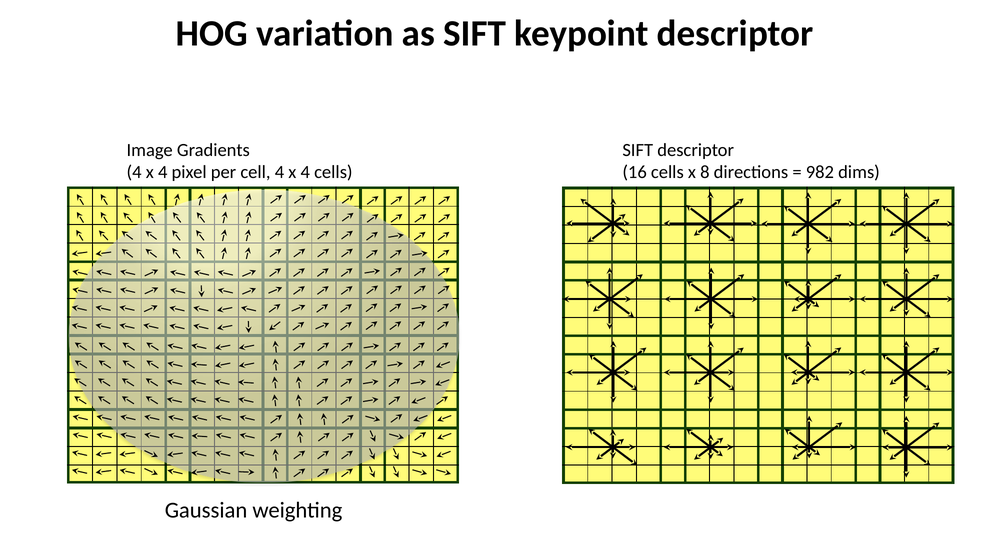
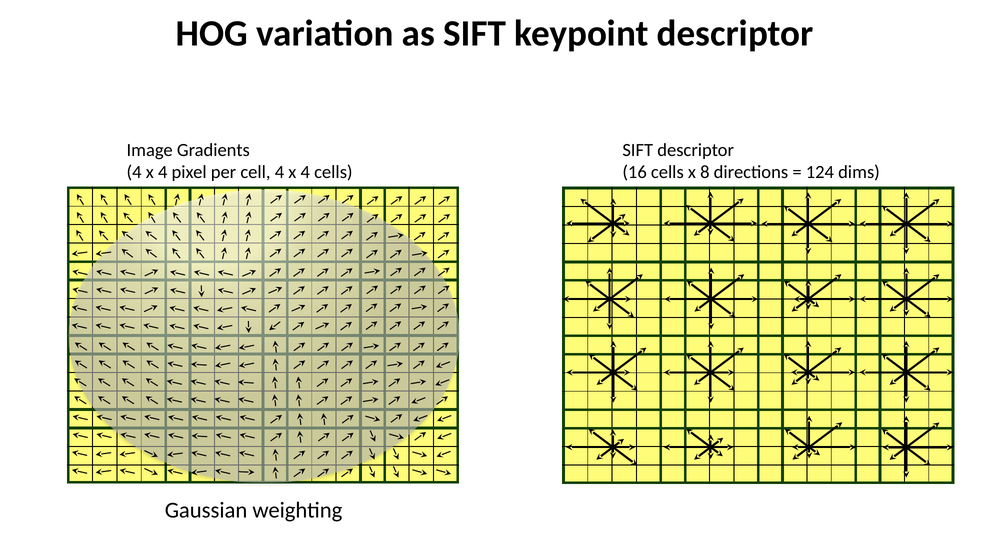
982: 982 -> 124 (820, 172)
